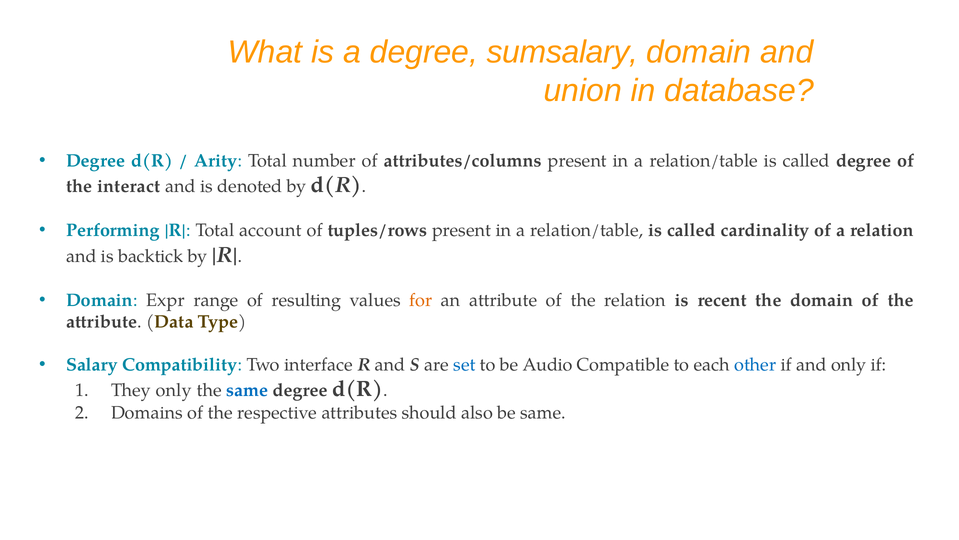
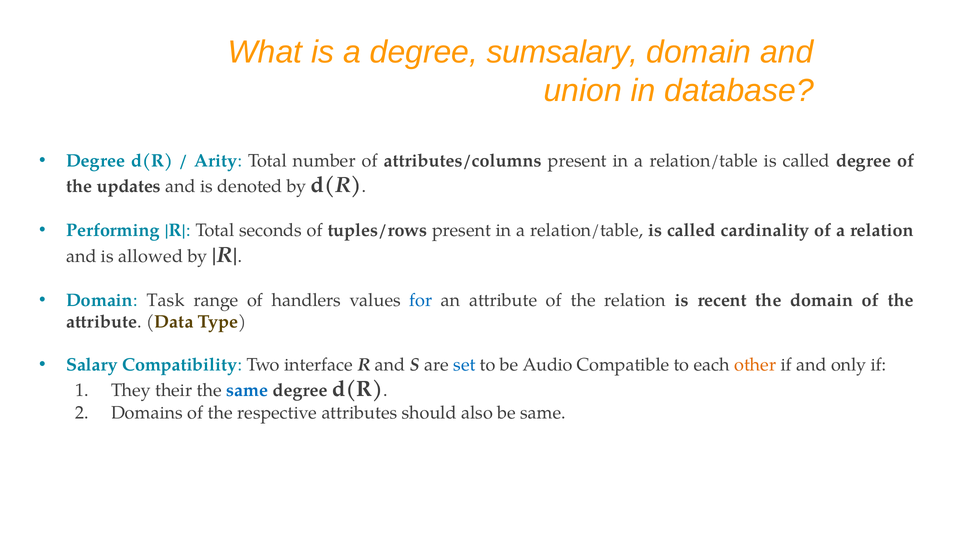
interact: interact -> updates (129, 186)
account: account -> seconds (271, 230)
backtick: backtick -> allowed (151, 256)
Expr: Expr -> Task (166, 300)
resulting: resulting -> handlers (306, 300)
for colour: orange -> blue (421, 300)
other colour: blue -> orange (755, 365)
They only: only -> their (174, 390)
